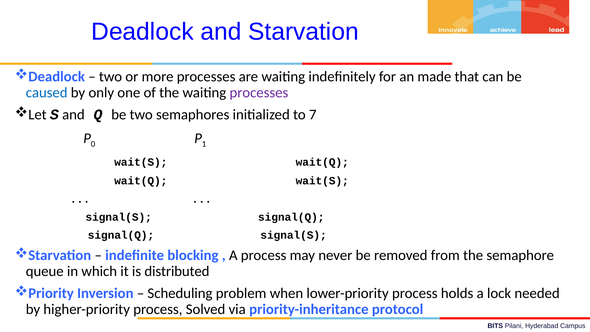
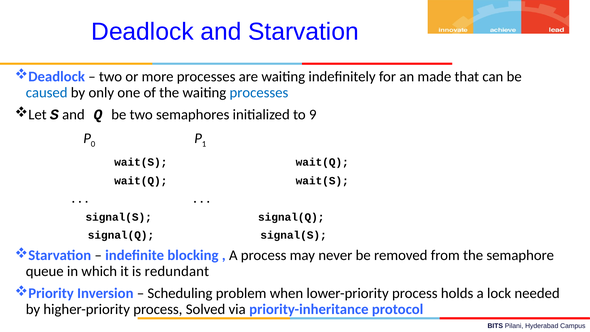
processes colour: purple -> blue (259, 92)
7: 7 -> 9 (313, 115)
distributed: distributed -> redundant (177, 271)
